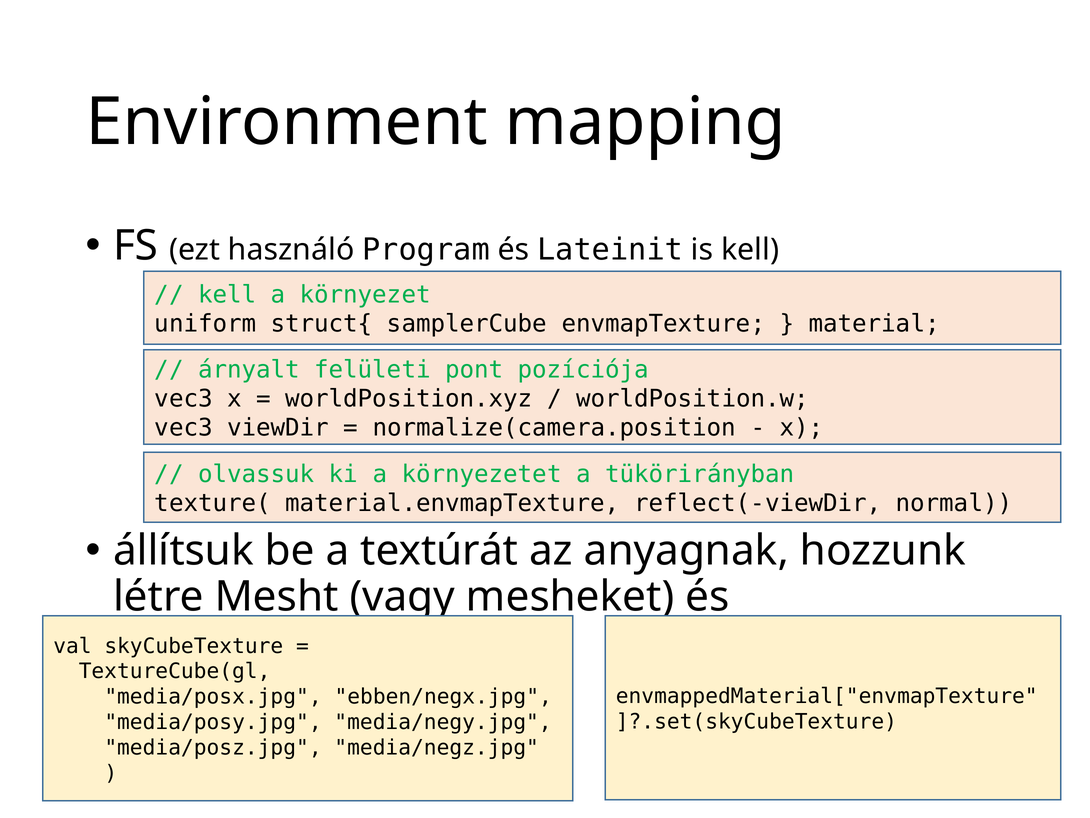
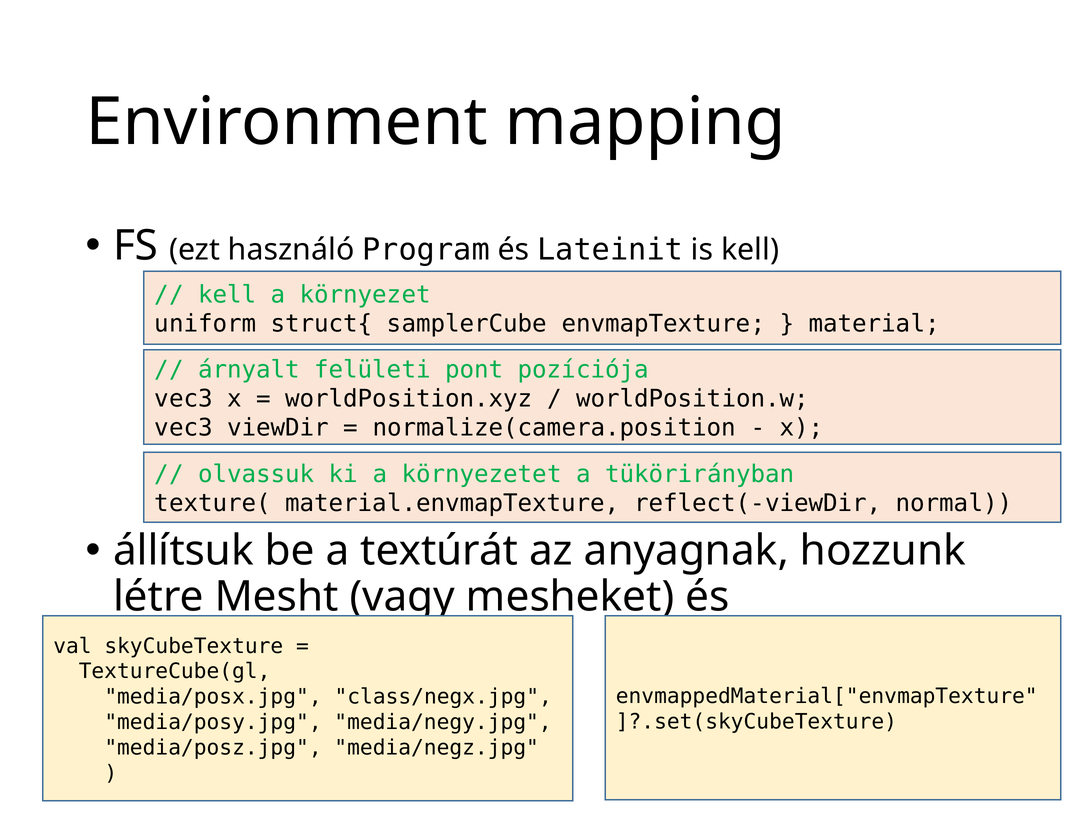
ebben/negx.jpg: ebben/negx.jpg -> class/negx.jpg (443, 697)
